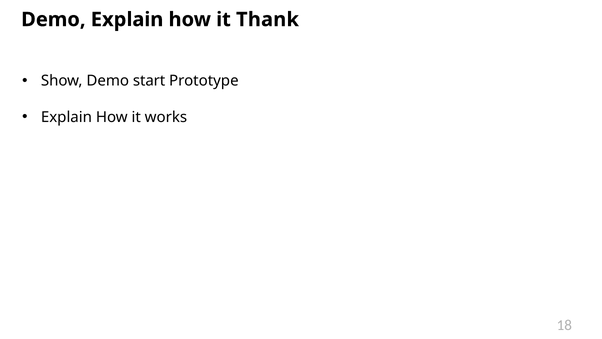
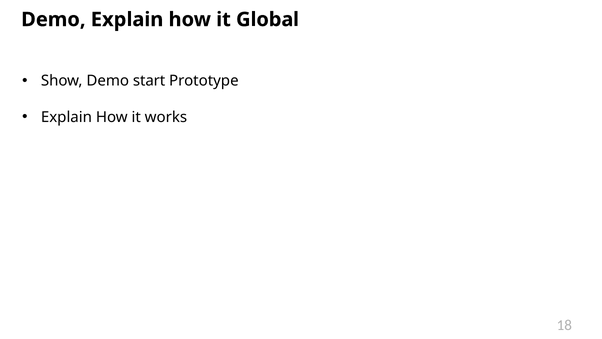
Thank: Thank -> Global (268, 20)
